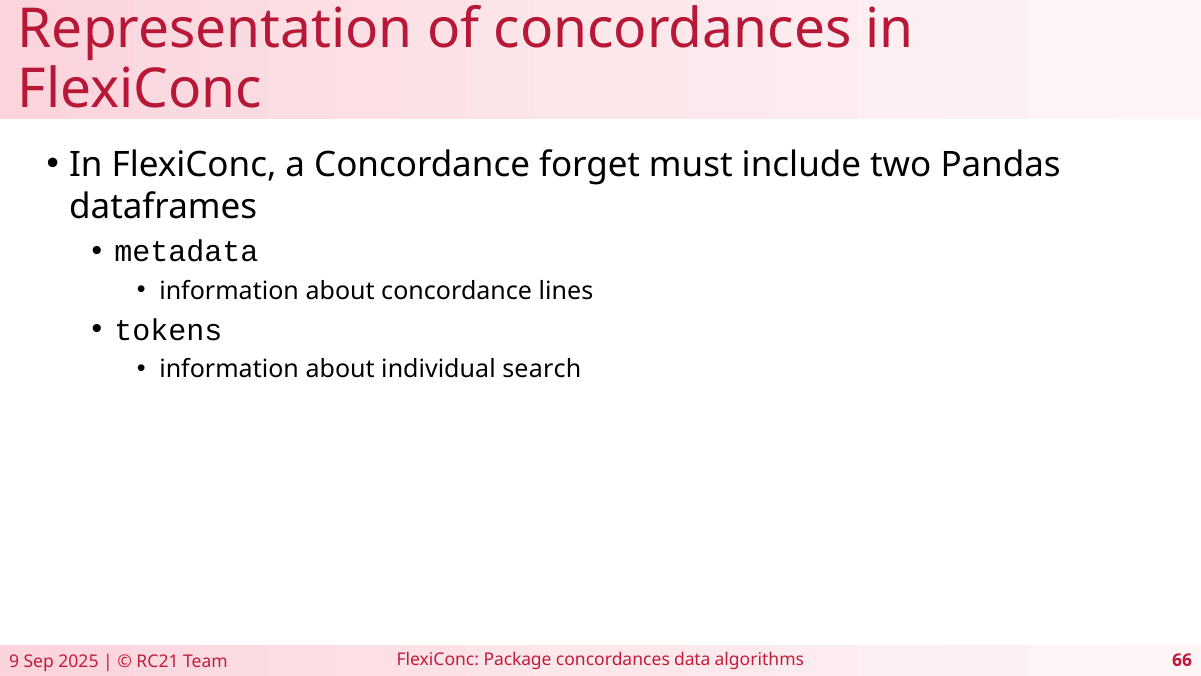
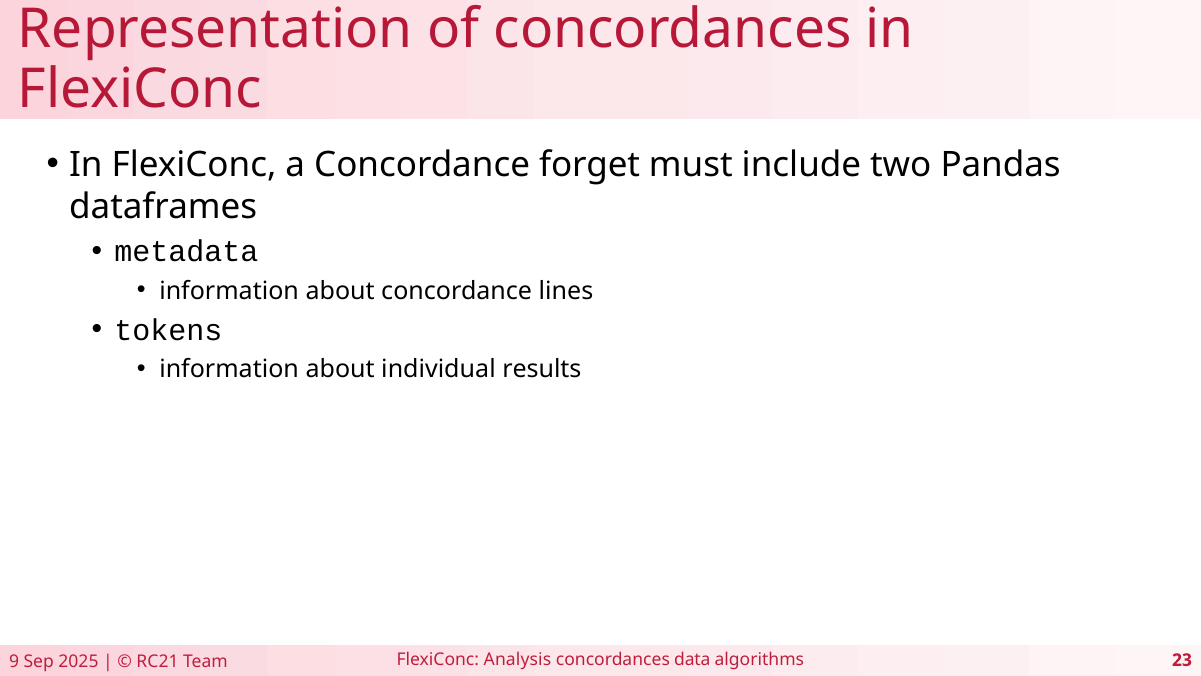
search: search -> results (542, 369)
Package: Package -> Analysis (517, 660)
66: 66 -> 23 (1182, 660)
